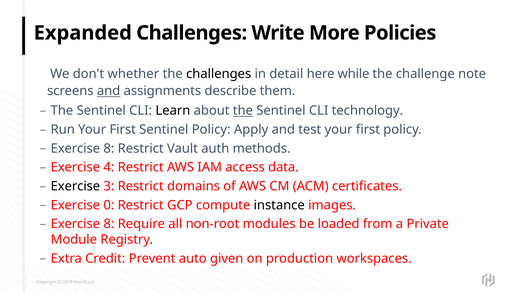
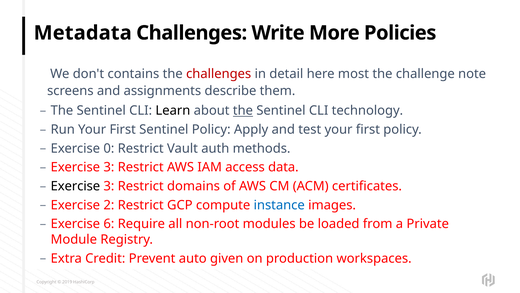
Expanded: Expanded -> Metadata (83, 33)
whether: whether -> contains (133, 74)
challenges colour: black -> red (219, 74)
while: while -> most (353, 74)
and underline: present -> none (109, 91)
8: 8 -> 0 (109, 148)
4: 4 -> 3 (109, 167)
0: 0 -> 2 (109, 205)
instance colour: black -> blue (279, 205)
8: 8 -> 6 (109, 224)
